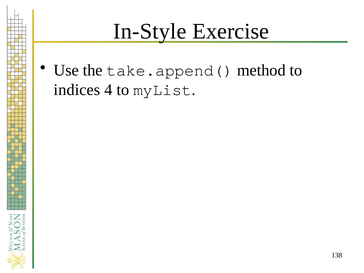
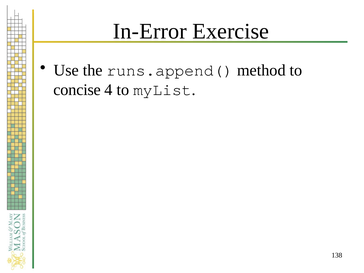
In-Style: In-Style -> In-Error (150, 31)
take.append(: take.append( -> runs.append( (170, 70)
indices: indices -> concise (77, 90)
